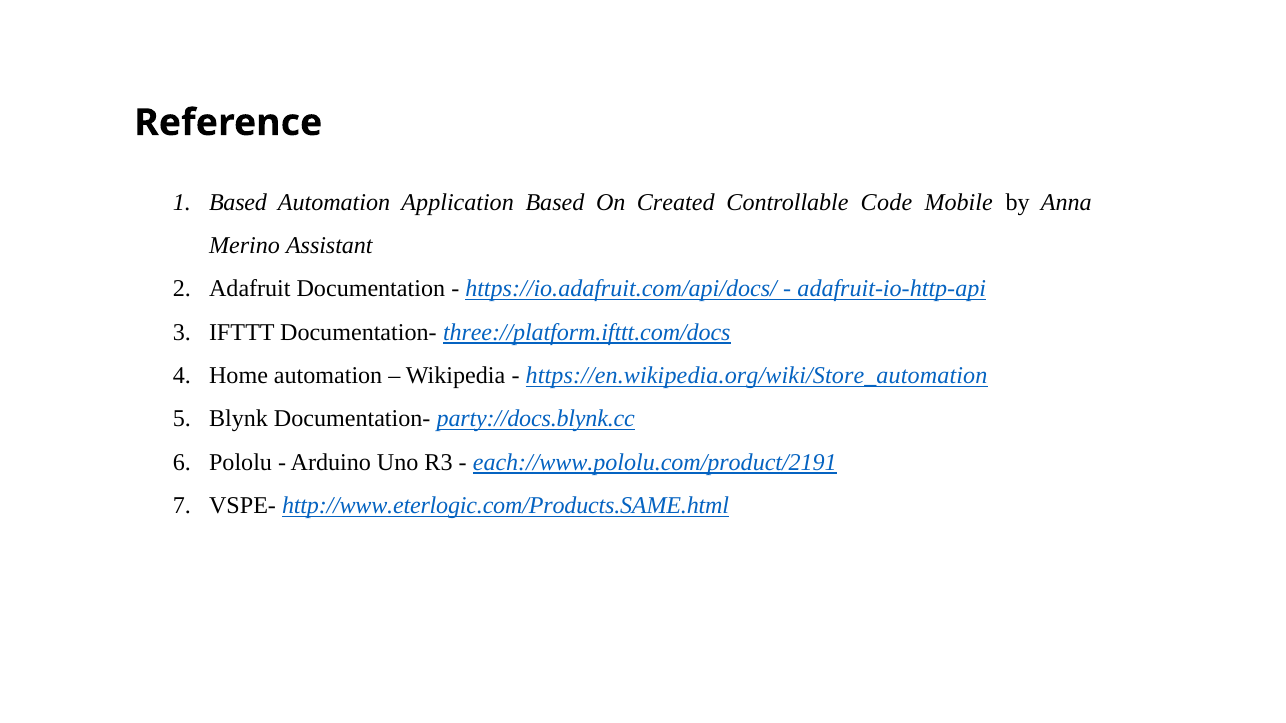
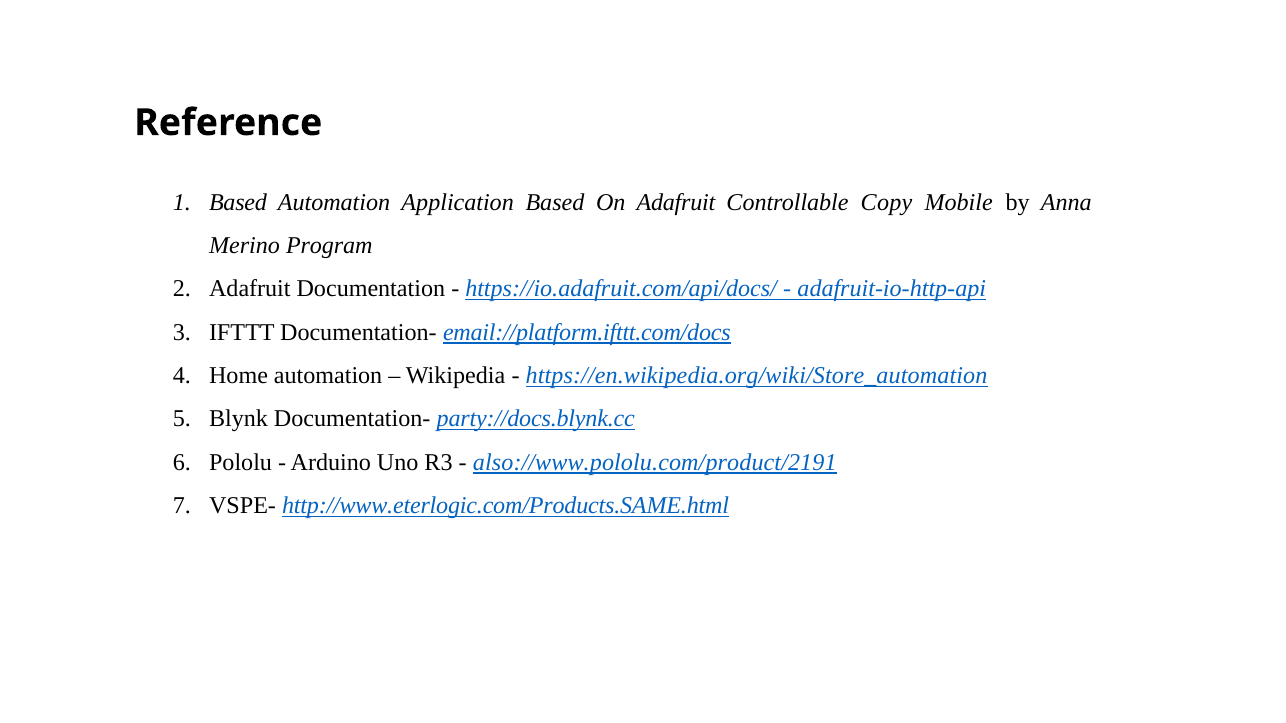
On Created: Created -> Adafruit (676, 202)
Code: Code -> Copy (887, 202)
Assistant: Assistant -> Program (329, 246)
three://platform.ifttt.com/docs: three://platform.ifttt.com/docs -> email://platform.ifttt.com/docs (587, 332)
each://www.pololu.com/product/2191: each://www.pololu.com/product/2191 -> also://www.pololu.com/product/2191 (655, 463)
